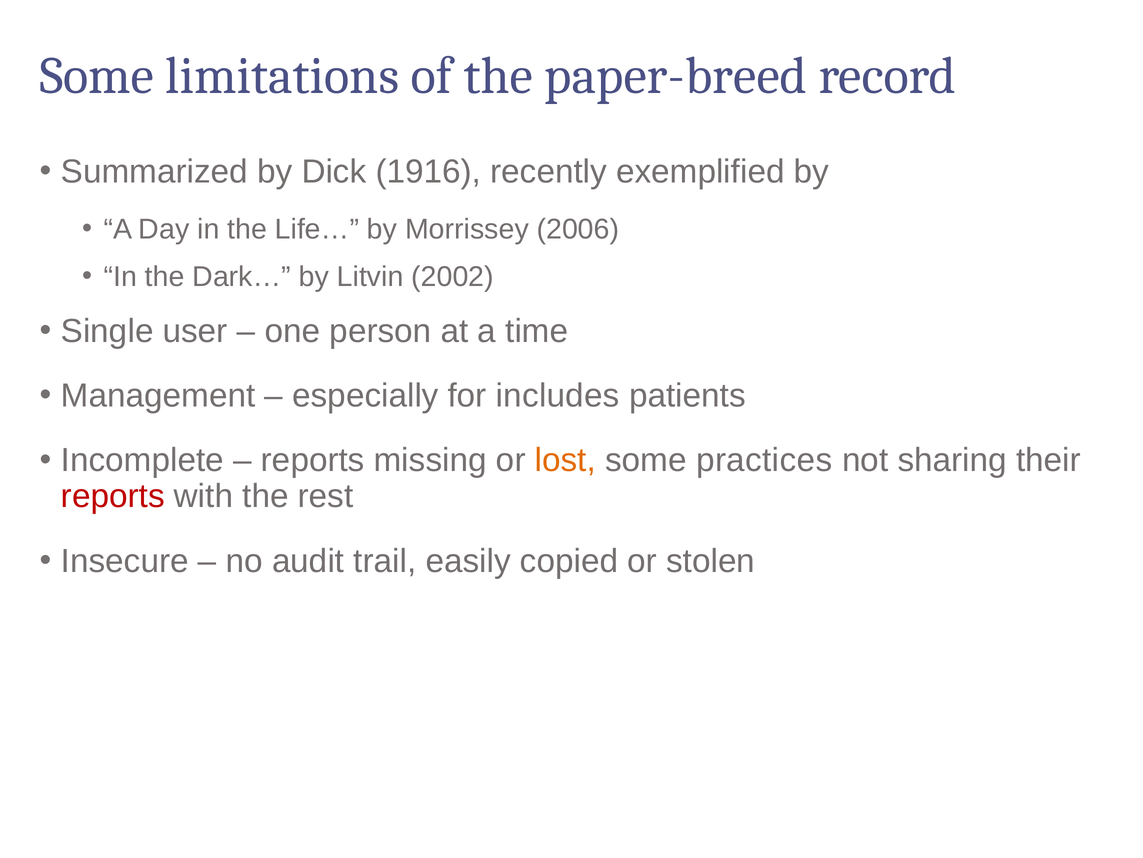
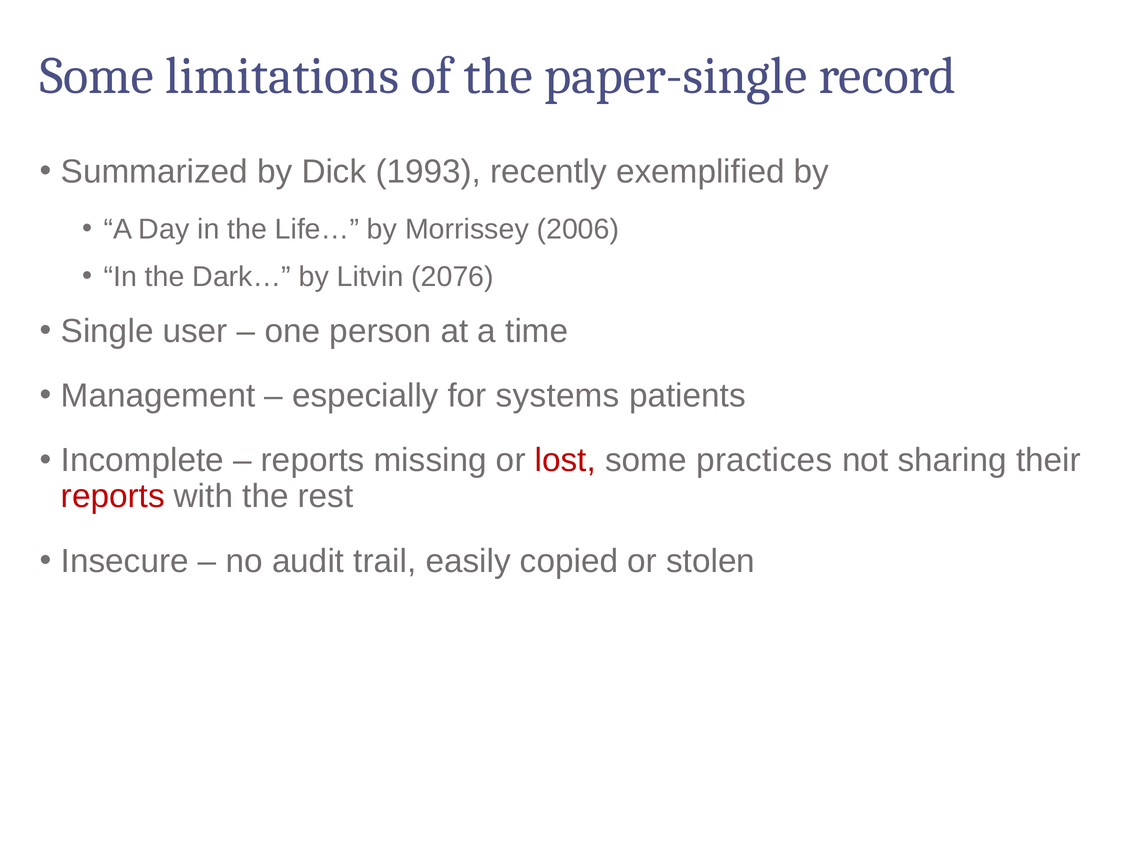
paper-breed: paper-breed -> paper-single (676, 76)
1916: 1916 -> 1993 (428, 171)
2002: 2002 -> 2076 (453, 276)
includes: includes -> systems (558, 395)
lost colour: orange -> red (565, 460)
